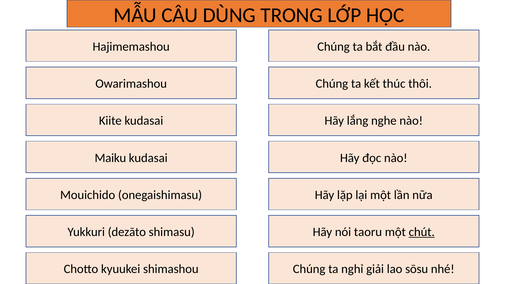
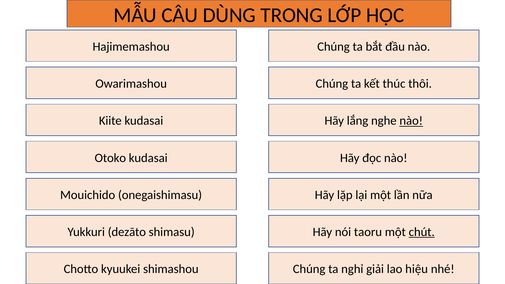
nào underline: none -> present (411, 121)
Maiku: Maiku -> Otoko (110, 158)
sōsu: sōsu -> hiệu (417, 269)
